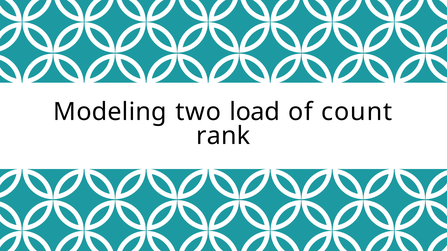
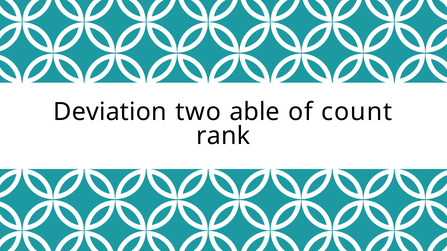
Modeling: Modeling -> Deviation (110, 112)
load: load -> able (255, 112)
